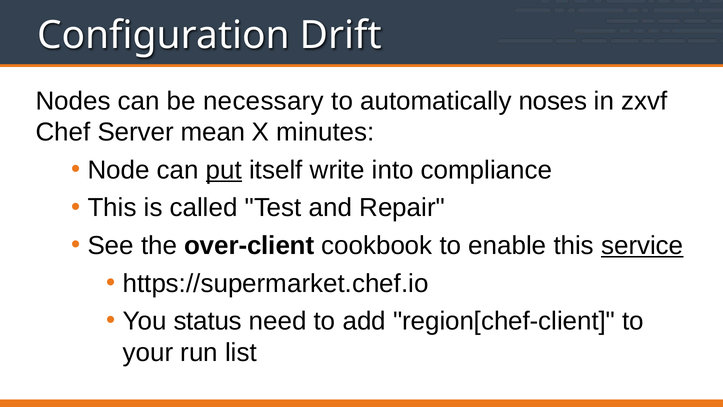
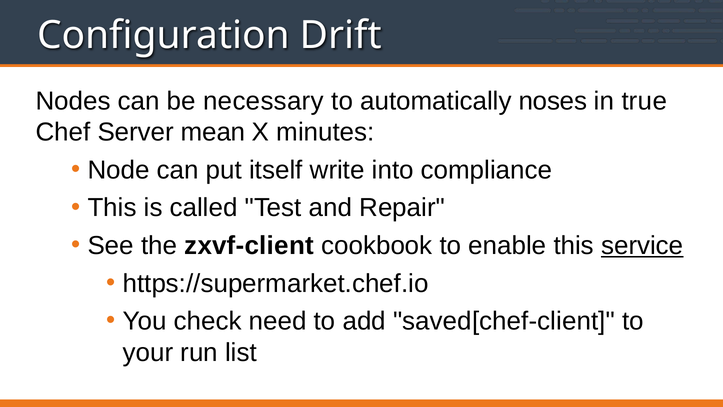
zxvf: zxvf -> true (644, 101)
put underline: present -> none (224, 170)
over-client: over-client -> zxvf-client (249, 245)
status: status -> check (208, 321)
region[chef-client: region[chef-client -> saved[chef-client (504, 321)
